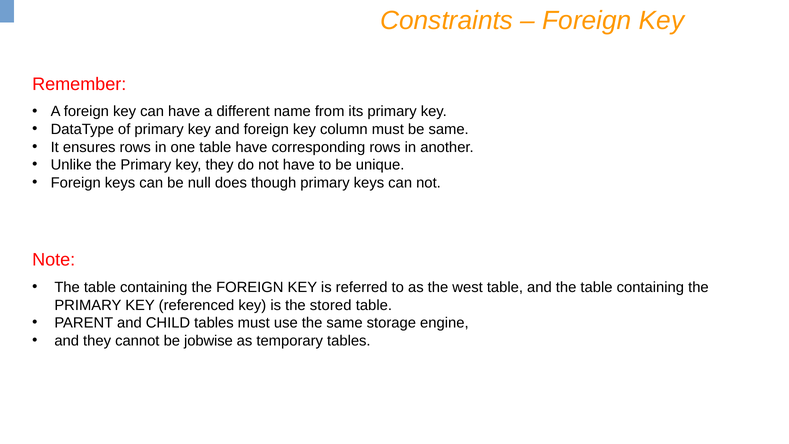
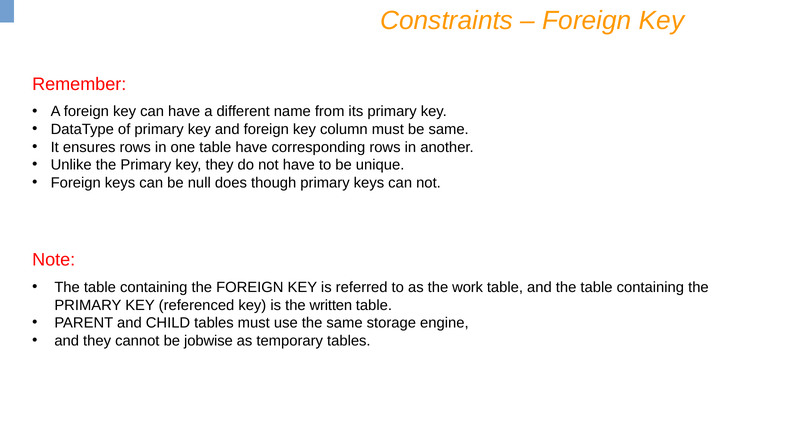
west: west -> work (468, 287)
stored: stored -> written (331, 305)
